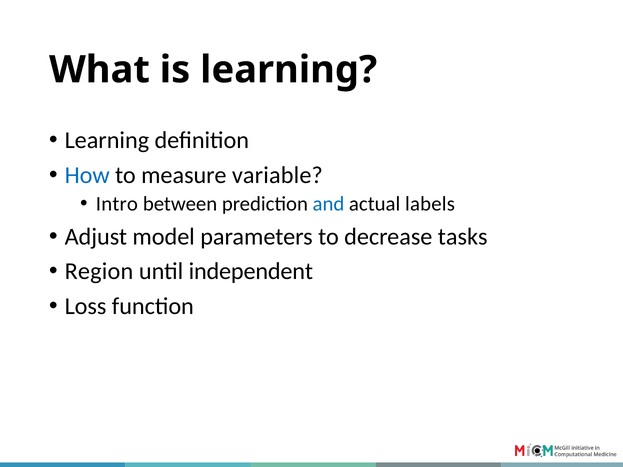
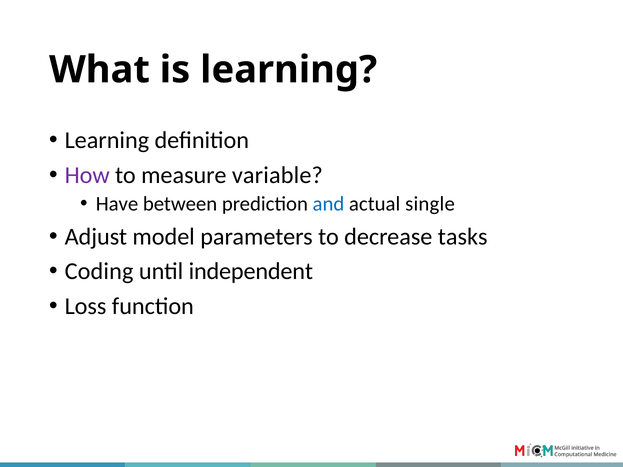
How colour: blue -> purple (87, 175)
Intro: Intro -> Have (117, 204)
labels: labels -> single (430, 204)
Region: Region -> Coding (99, 271)
